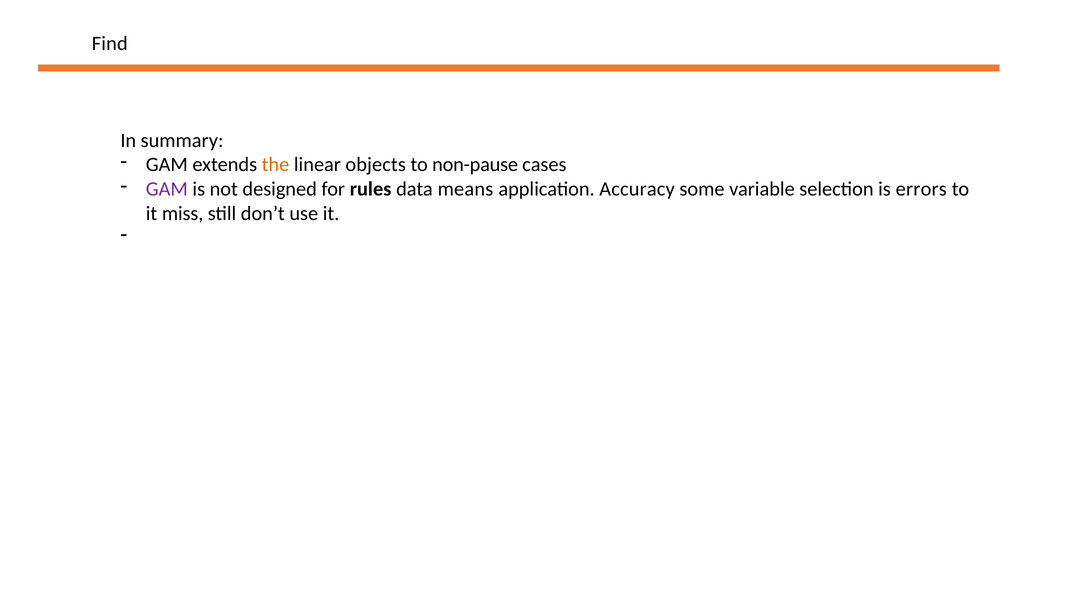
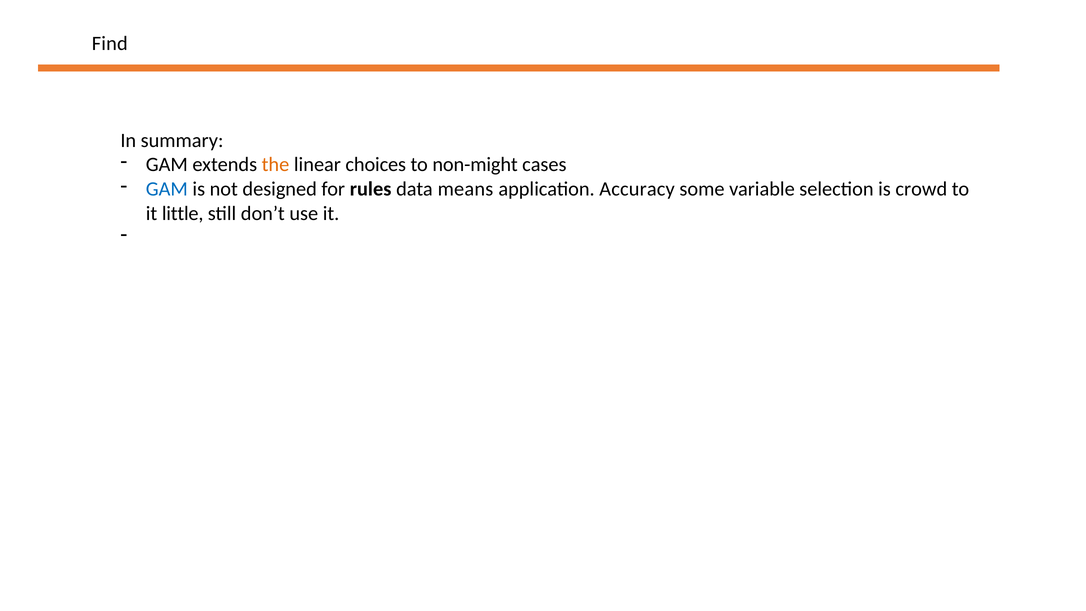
objects: objects -> choices (376, 165)
non-pause: non-pause -> non-might (475, 165)
GAM colour: purple -> blue (167, 189)
errors: errors -> crowd (921, 189)
miss: miss -> little (183, 214)
